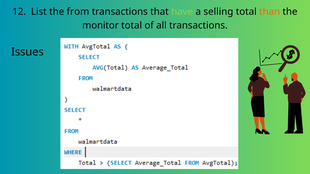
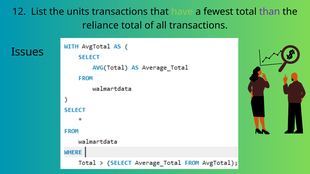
from: from -> units (78, 12)
selling: selling -> fewest (218, 12)
than colour: orange -> purple (270, 12)
monitor: monitor -> reliance (100, 25)
